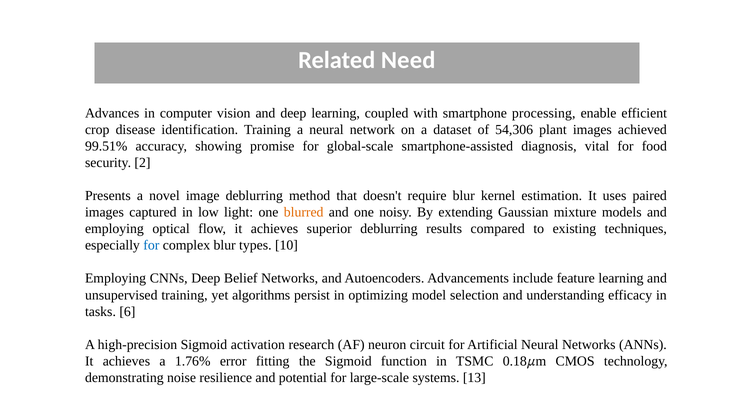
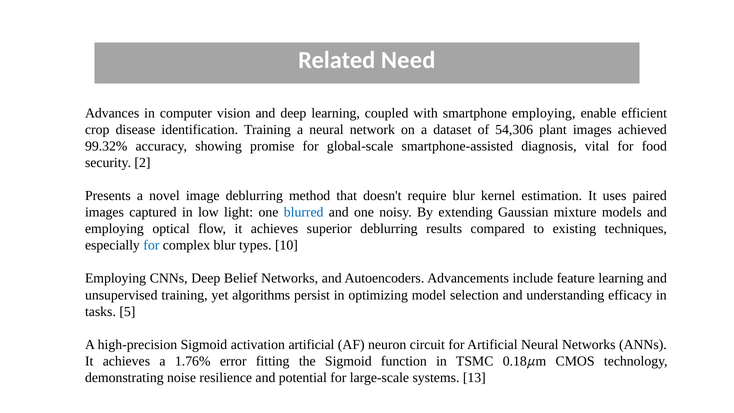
smartphone processing: processing -> employing (544, 113)
99.51%: 99.51% -> 99.32% (106, 146)
blurred colour: orange -> blue (304, 212)
6: 6 -> 5 (127, 311)
activation research: research -> artificial (311, 344)
